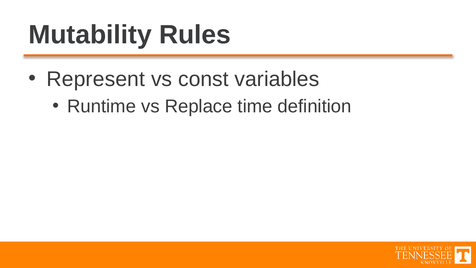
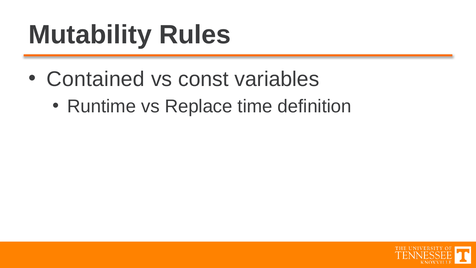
Represent: Represent -> Contained (96, 79)
